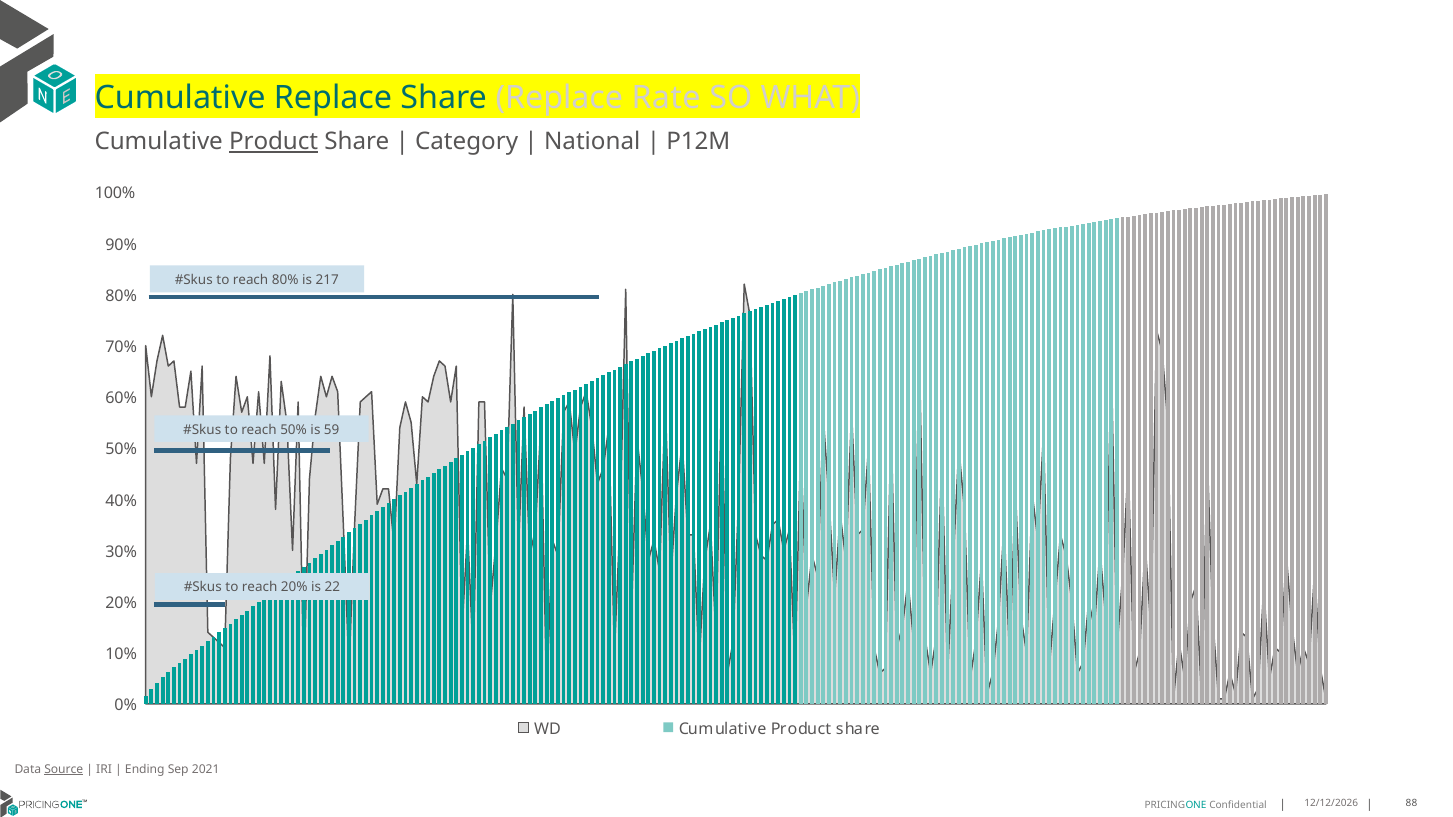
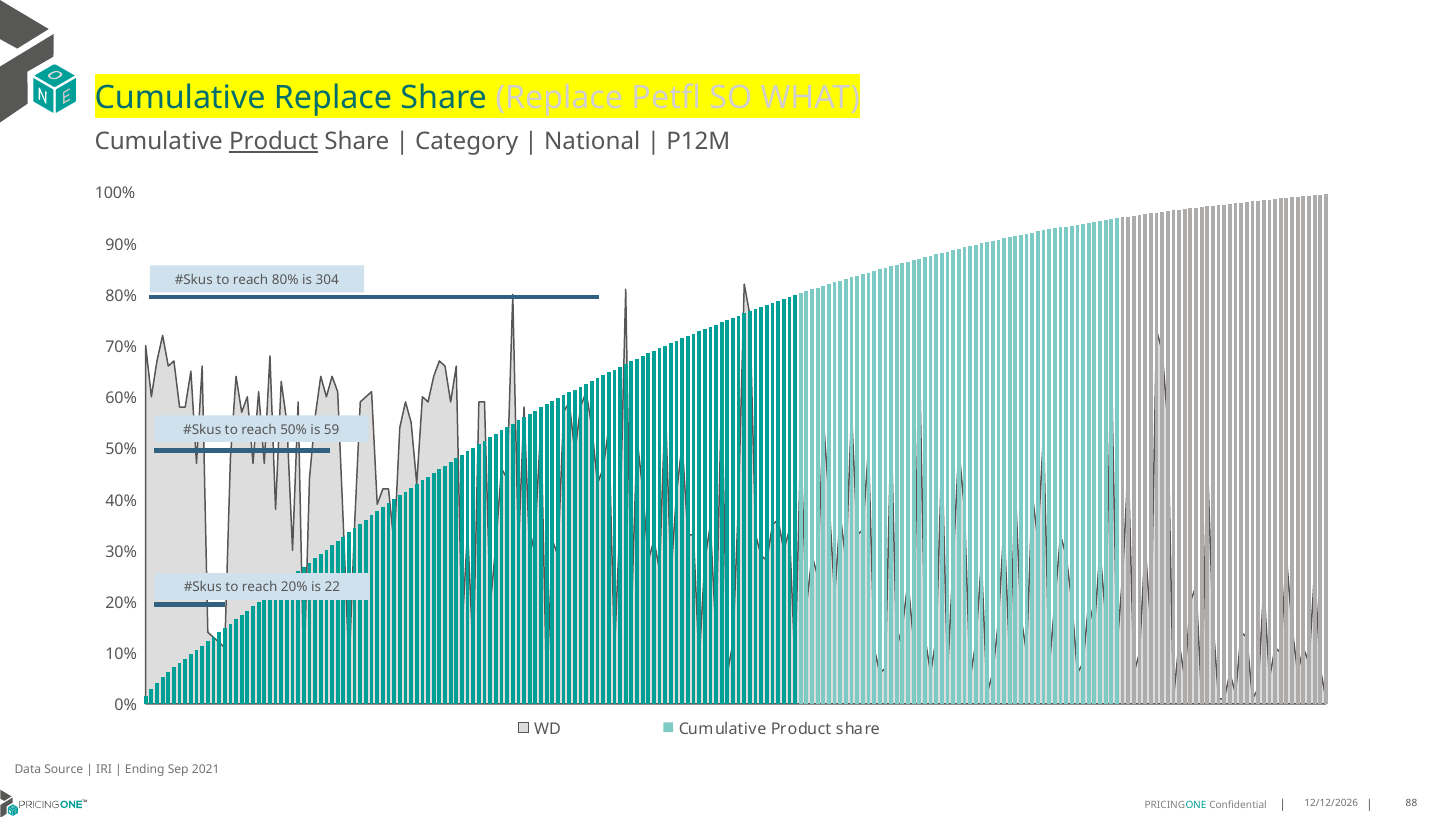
Rate: Rate -> Petfl (666, 98)
217: 217 -> 304 (327, 280)
Source underline: present -> none (64, 770)
